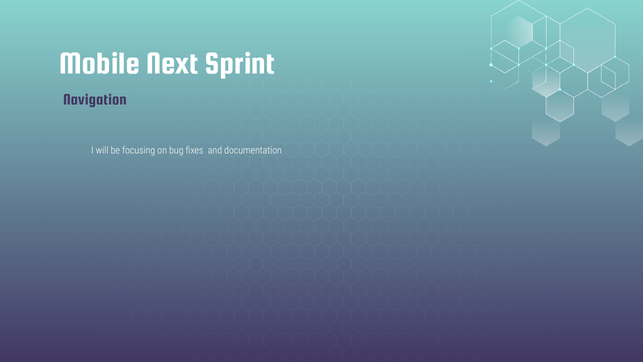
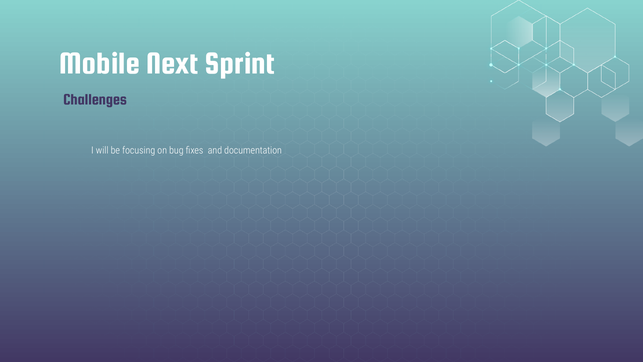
Navigation: Navigation -> Challenges (95, 100)
